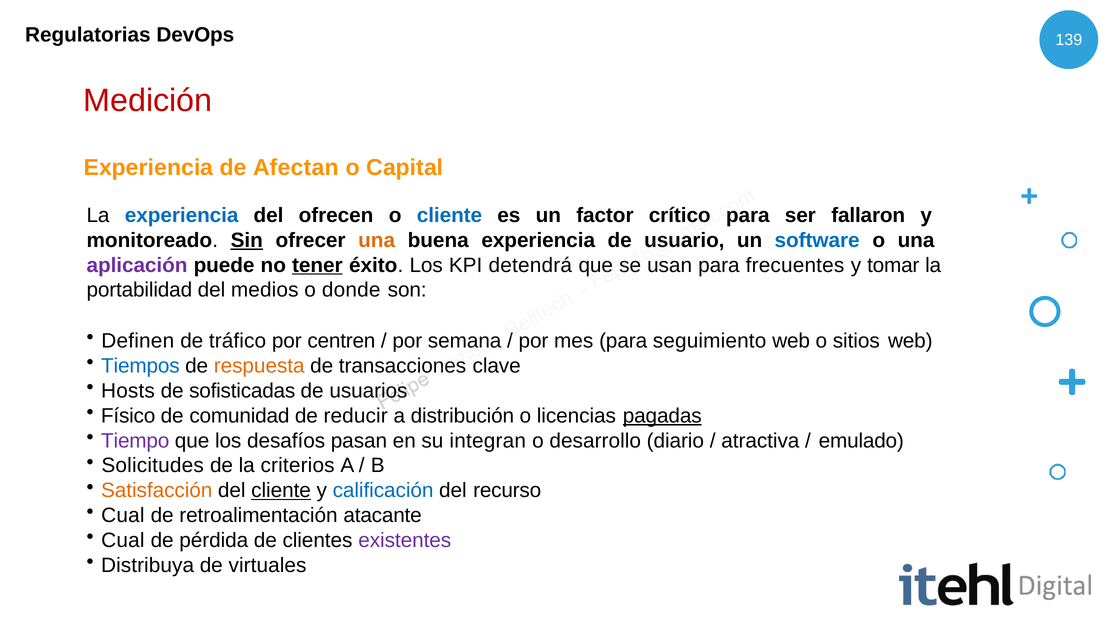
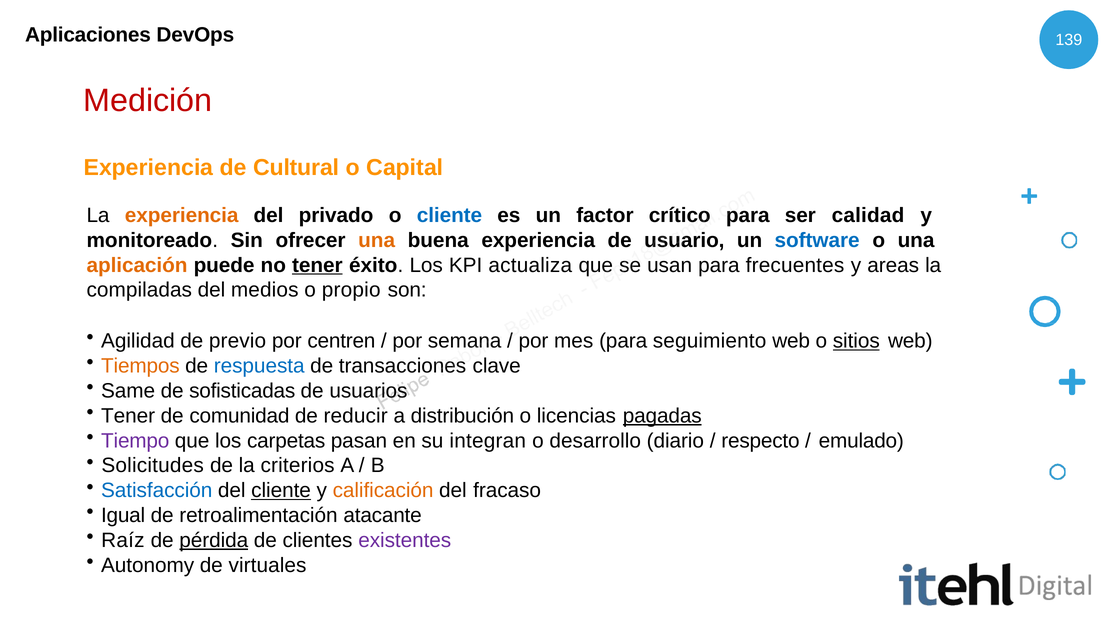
Regulatorias: Regulatorias -> Aplicaciones (88, 35)
Afectan: Afectan -> Cultural (296, 168)
experiencia colour: blue -> orange (182, 215)
ofrecen: ofrecen -> privado (336, 215)
fallaron: fallaron -> calidad (868, 215)
Sin underline: present -> none (247, 240)
aplicación colour: purple -> orange (137, 265)
detendrá: detendrá -> actualiza (530, 265)
tomar: tomar -> areas (893, 265)
portabilidad: portabilidad -> compiladas (139, 290)
donde: donde -> propio (351, 290)
Definen: Definen -> Agilidad (138, 341)
tráfico: tráfico -> previo (238, 341)
sitios underline: none -> present (856, 341)
Tiempos colour: blue -> orange (140, 366)
respuesta colour: orange -> blue (259, 366)
Hosts: Hosts -> Same (128, 391)
Físico: Físico -> Tener (128, 416)
desafíos: desafíos -> carpetas (286, 441)
atractiva: atractiva -> respecto (760, 441)
Satisfacción colour: orange -> blue (157, 491)
calificación colour: blue -> orange (383, 491)
recurso: recurso -> fracaso (507, 491)
Cual: Cual -> Igual (123, 516)
Cual: Cual -> Raíz (123, 541)
pérdida underline: none -> present (214, 541)
Distribuya: Distribuya -> Autonomy (148, 566)
